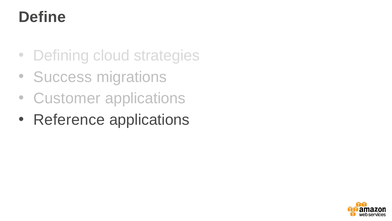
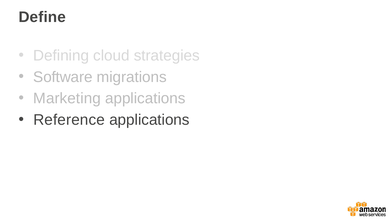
Success: Success -> Software (63, 77)
Customer: Customer -> Marketing (67, 98)
